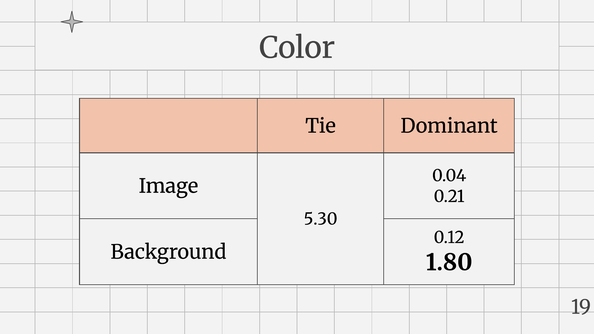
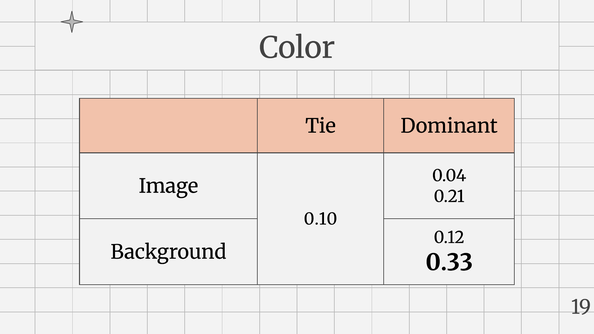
5.30: 5.30 -> 0.10 (320, 219)
1.80: 1.80 -> 0.33 (449, 263)
